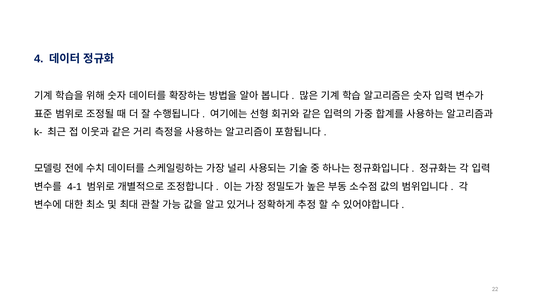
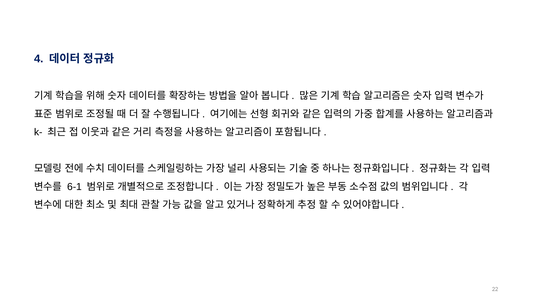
4-1: 4-1 -> 6-1 (74, 187)
